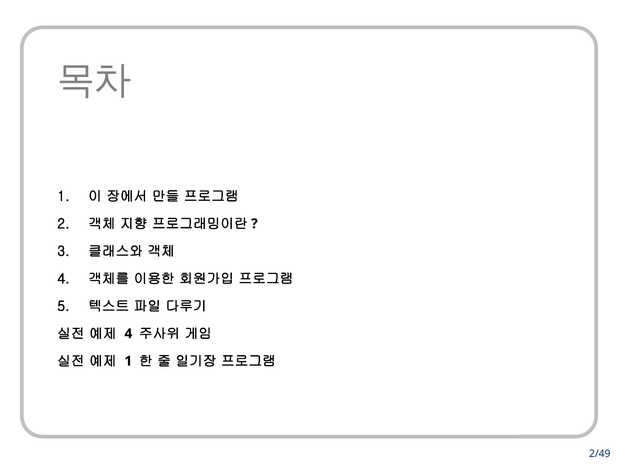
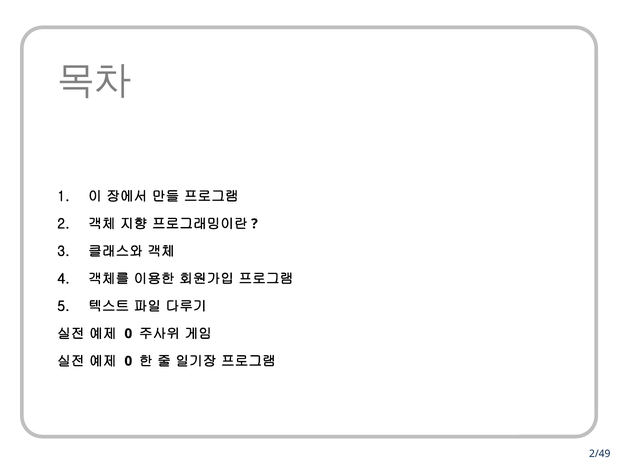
4: 4 -> 0 (128, 333)
1: 1 -> 0 (128, 361)
